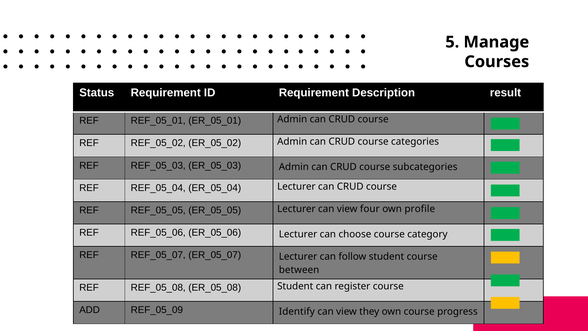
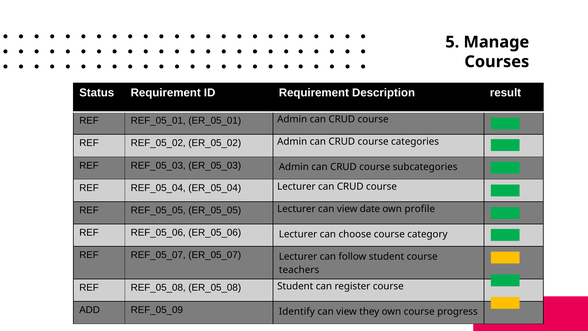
four: four -> date (370, 209)
between: between -> teachers (299, 270)
